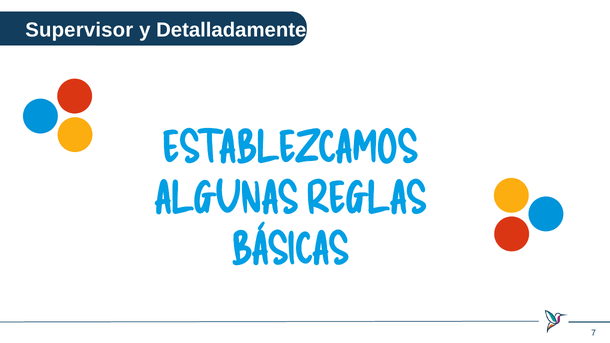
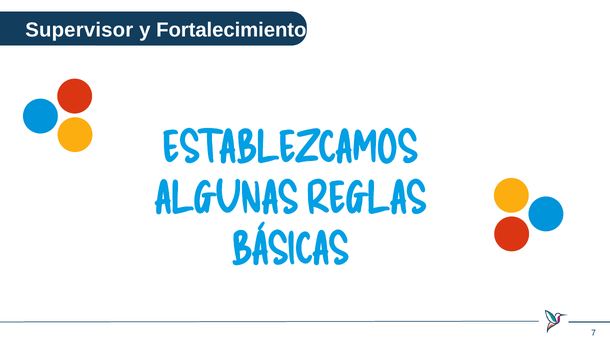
Detalladamente: Detalladamente -> Fortalecimiento (231, 30)
